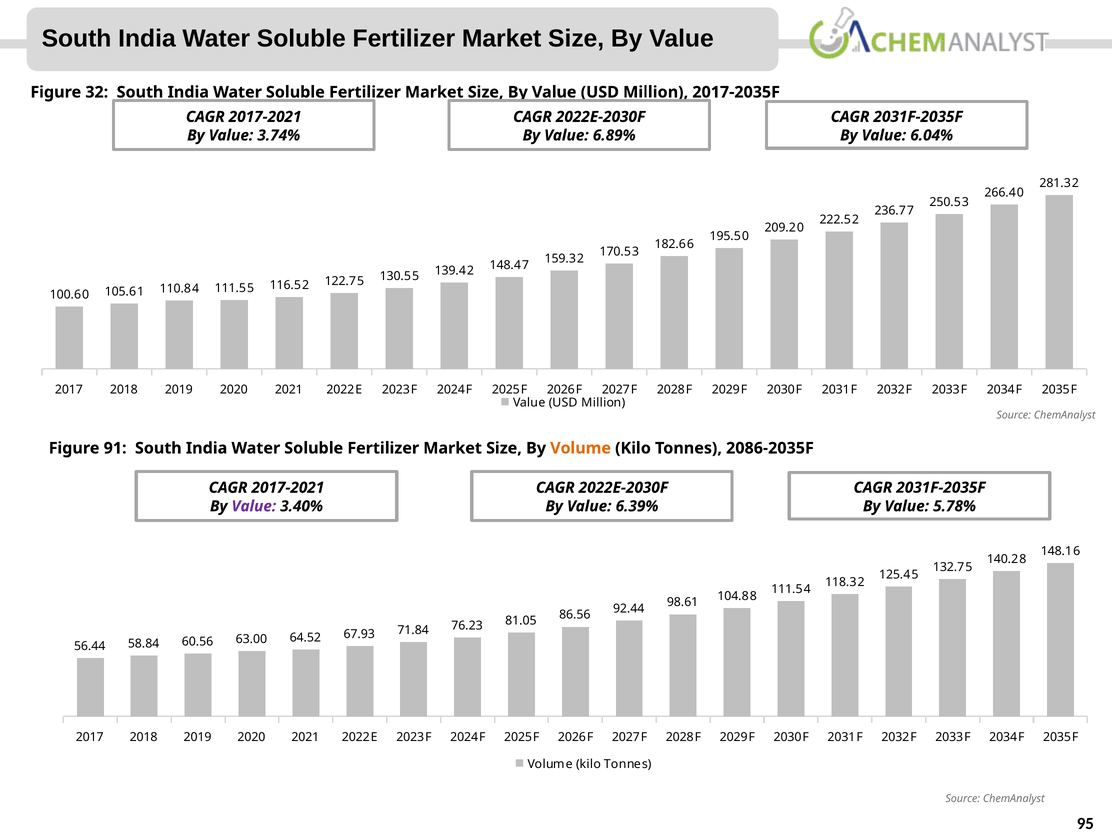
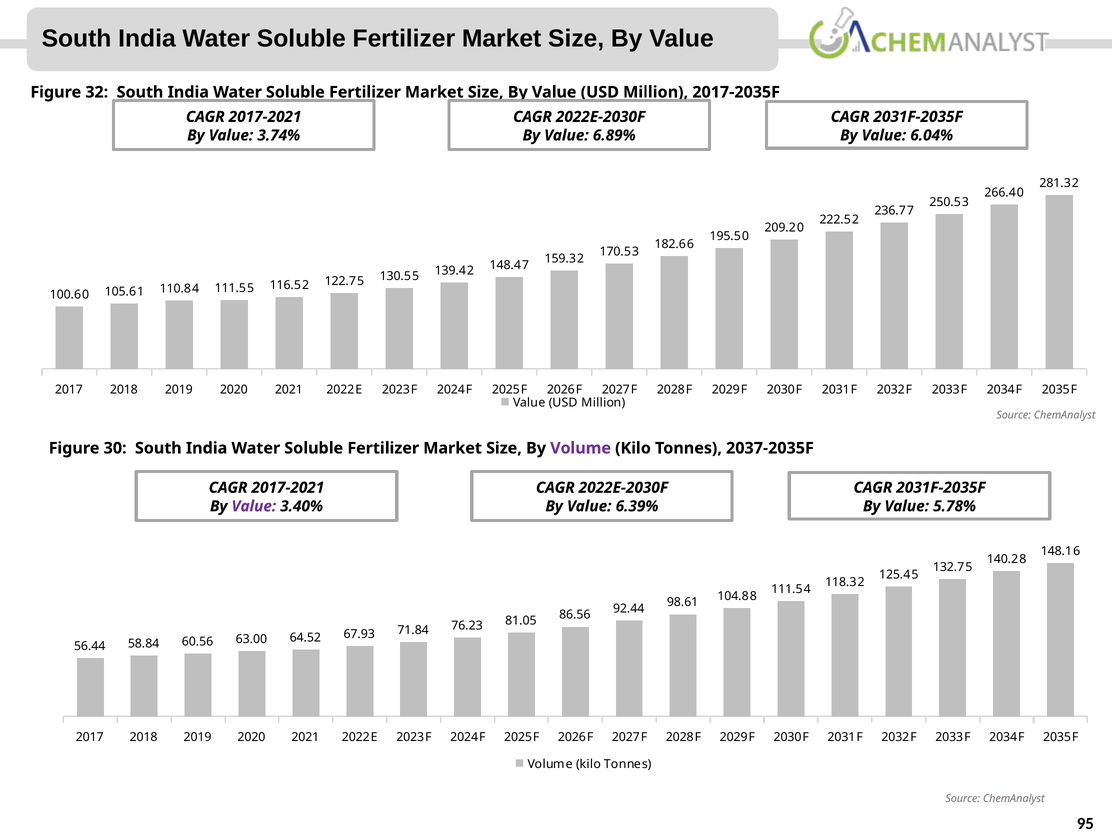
91: 91 -> 30 (115, 448)
Volume colour: orange -> purple (581, 448)
2086-2035F: 2086-2035F -> 2037-2035F (770, 448)
